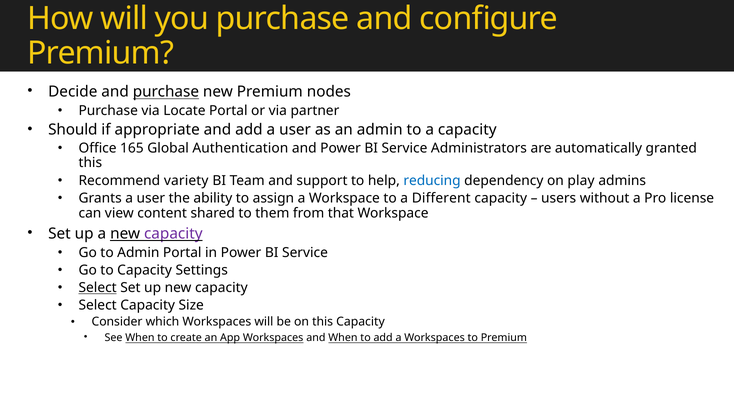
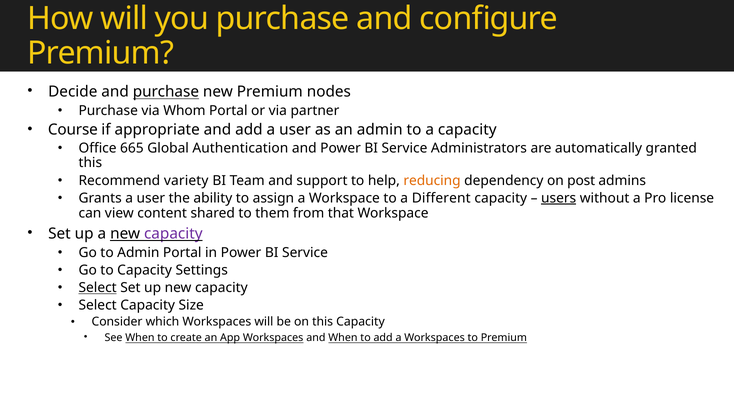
Locate: Locate -> Whom (184, 111)
Should: Should -> Course (73, 129)
165: 165 -> 665 (132, 148)
reducing colour: blue -> orange (432, 180)
play: play -> post (581, 180)
users underline: none -> present (559, 198)
